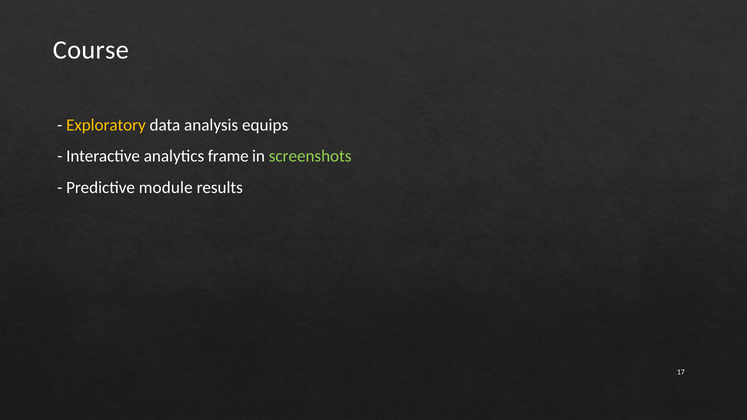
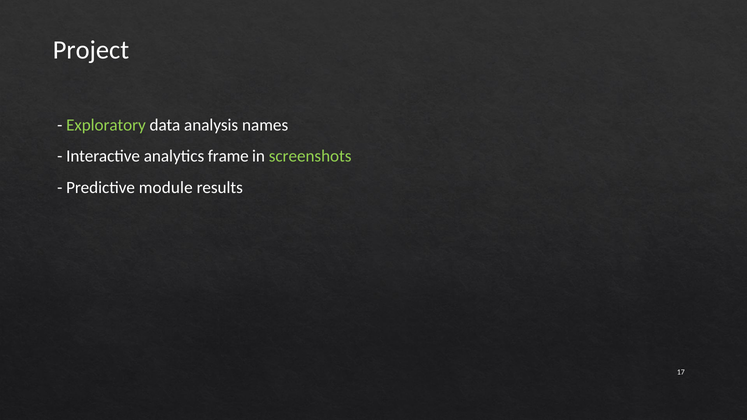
Course: Course -> Project (91, 50)
Exploratory colour: yellow -> light green (106, 125)
equips: equips -> names (265, 125)
